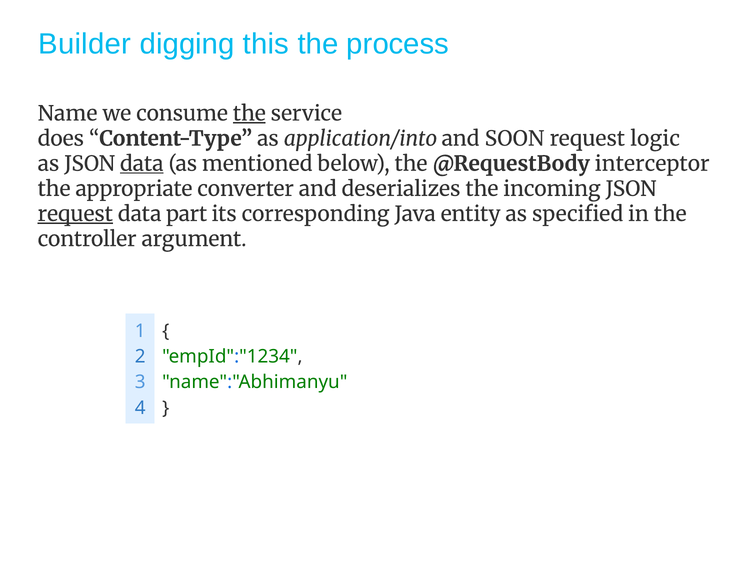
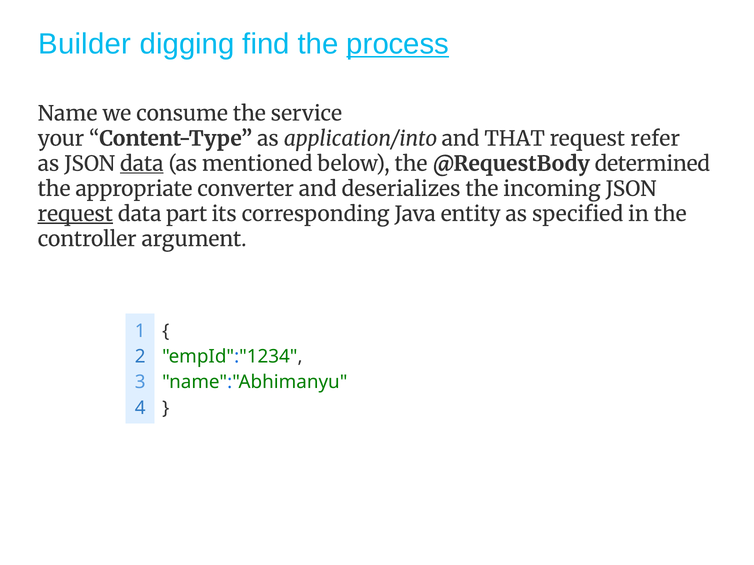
this: this -> find (266, 44)
process underline: none -> present (398, 44)
the underline: present -> none (249, 114)
does: does -> your (61, 139)
SOON: SOON -> THAT (515, 139)
logic: logic -> refer (655, 139)
interceptor: interceptor -> determined (652, 164)
